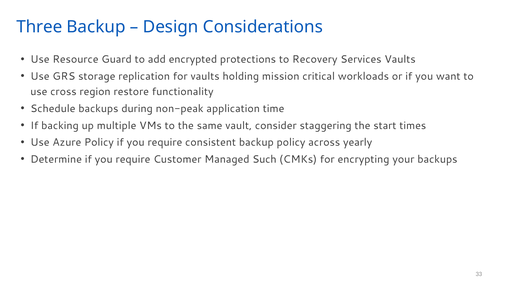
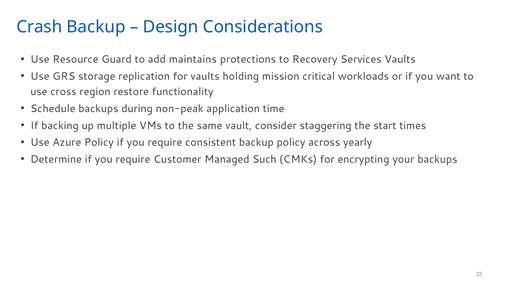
Three: Three -> Crash (39, 27)
encrypted: encrypted -> maintains (193, 60)
